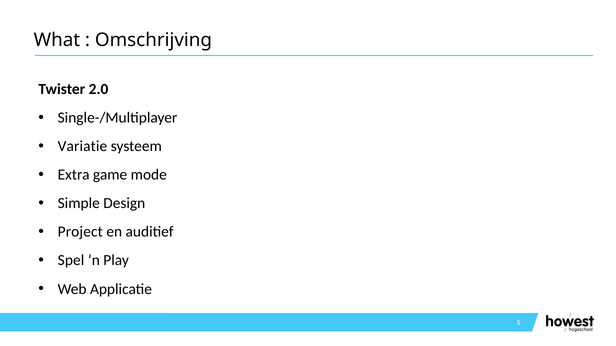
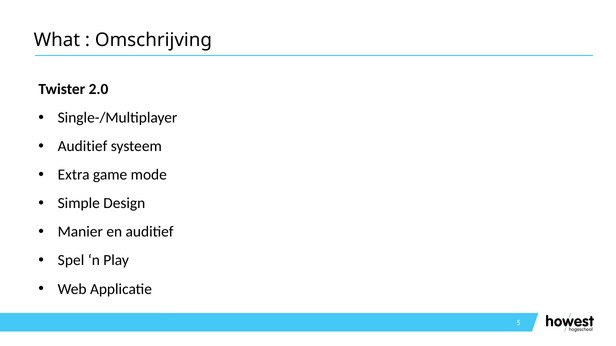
Variatie: Variatie -> Auditief (83, 146)
Project: Project -> Manier (80, 232)
